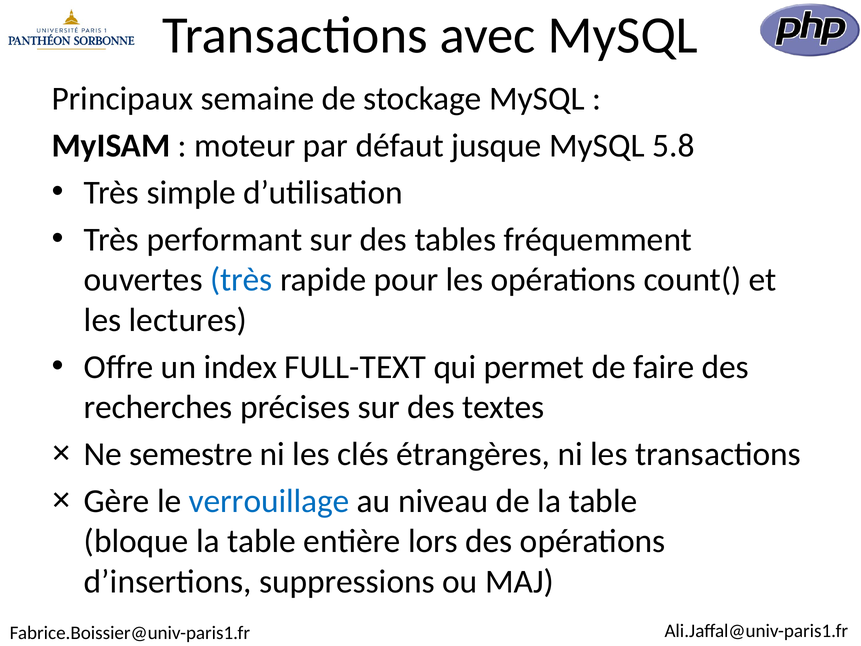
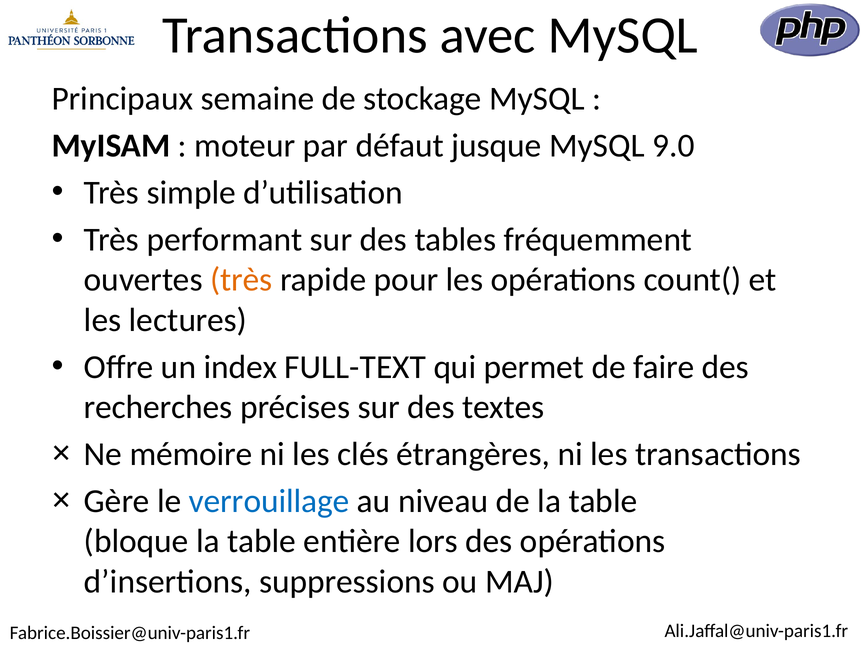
5.8: 5.8 -> 9.0 (673, 146)
très colour: blue -> orange (241, 280)
semestre: semestre -> mémoire (191, 454)
